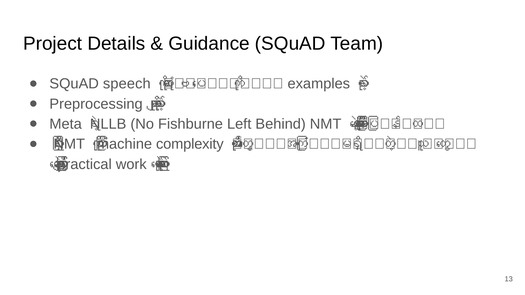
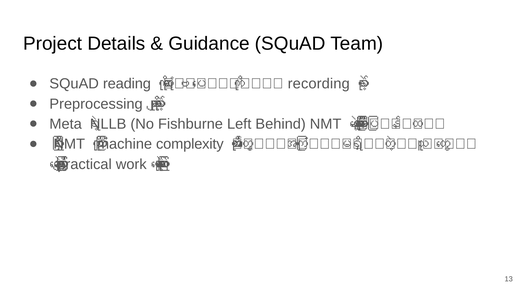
examples: examples -> recording (319, 84)
speech: speech -> reading (127, 84)
